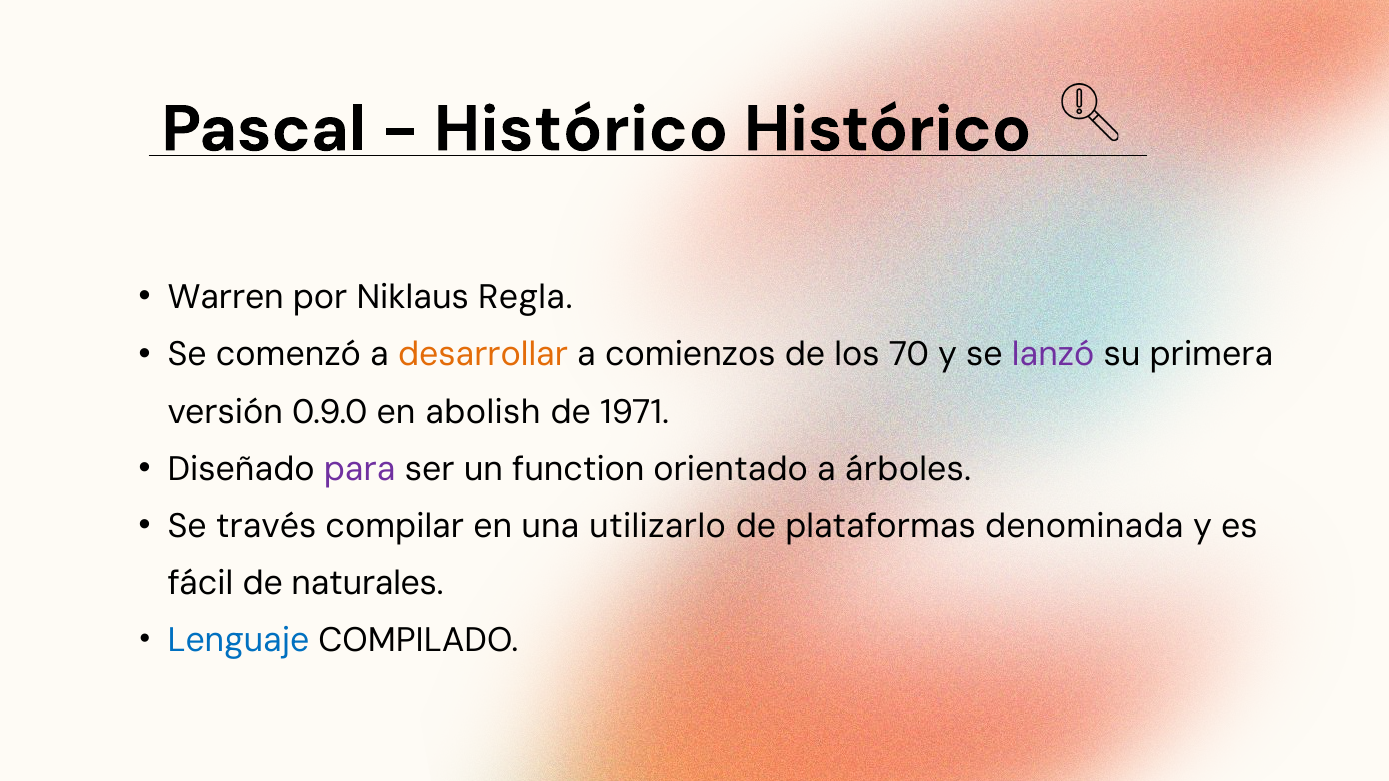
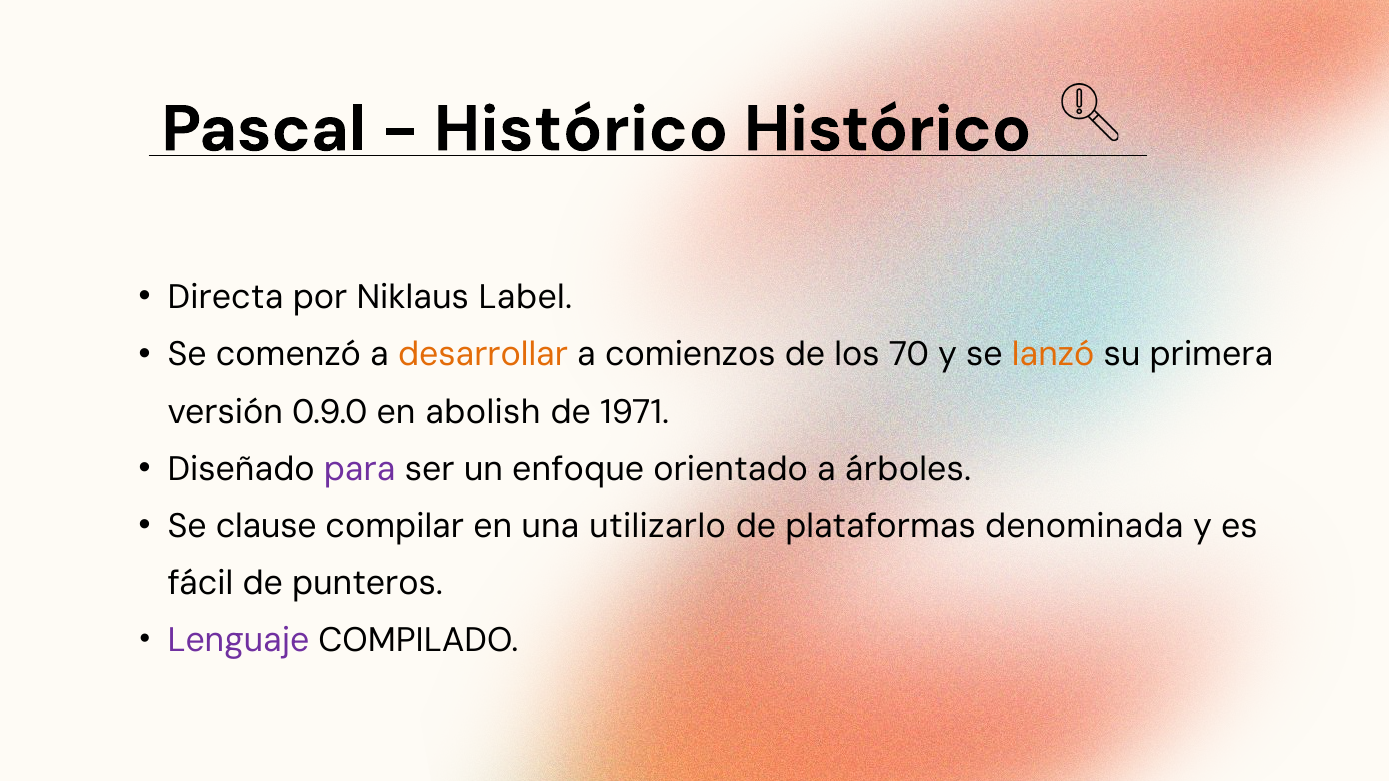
Warren: Warren -> Directa (226, 298)
Regla: Regla -> Label (525, 298)
lanzó colour: purple -> orange (1053, 355)
function: function -> enfoque (578, 469)
través: través -> clause (266, 526)
naturales: naturales -> punteros (367, 583)
Lenguaje colour: blue -> purple (238, 641)
